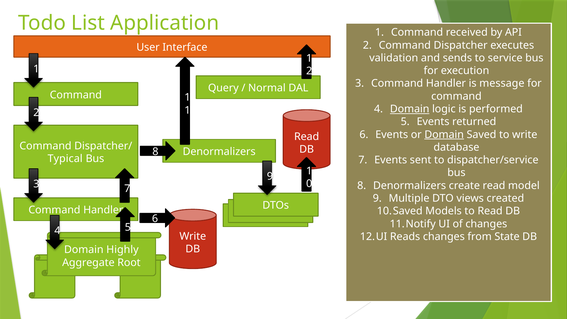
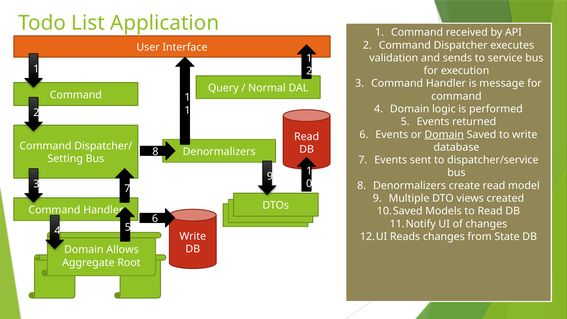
Domain underline: present -> none (410, 109)
Typical: Typical -> Setting (65, 159)
Highly: Highly -> Allows (123, 250)
